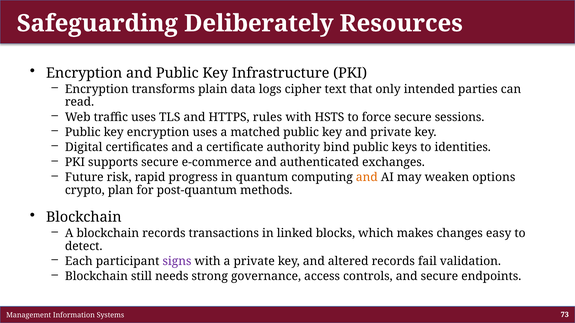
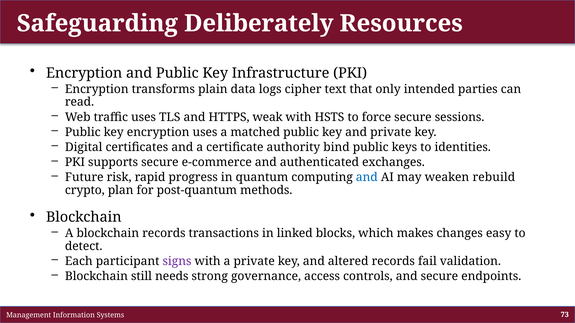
rules: rules -> weak (268, 117)
and colour: orange -> blue (367, 178)
options: options -> rebuild (494, 178)
